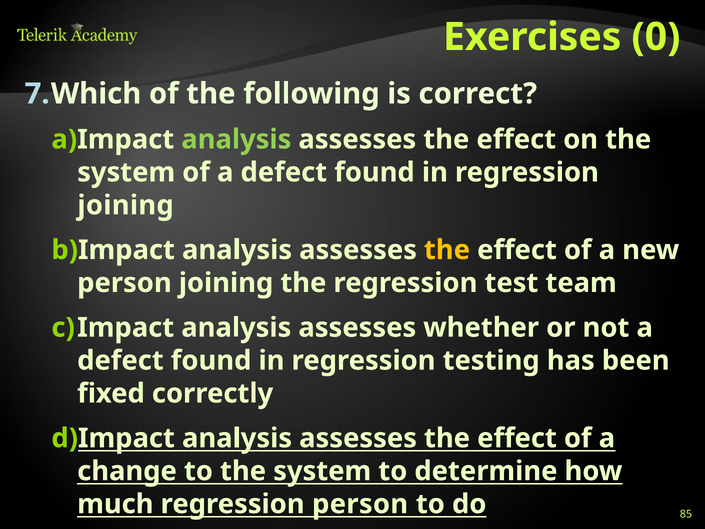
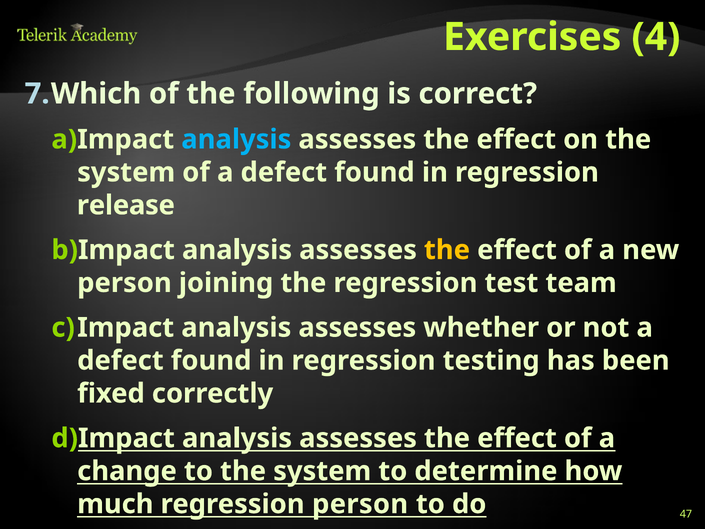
0: 0 -> 4 (656, 37)
analysis colour: light green -> light blue (236, 139)
joining: joining -> release (126, 205)
85: 85 -> 47 (686, 514)
